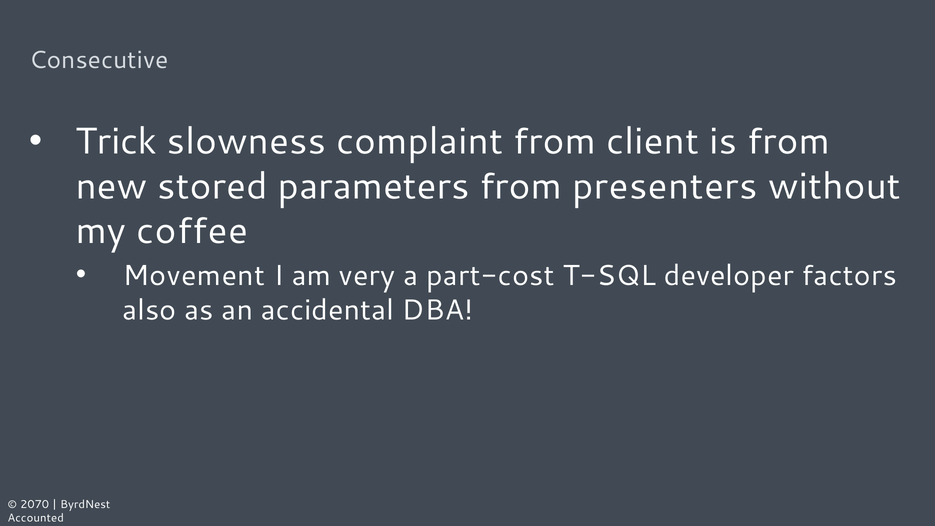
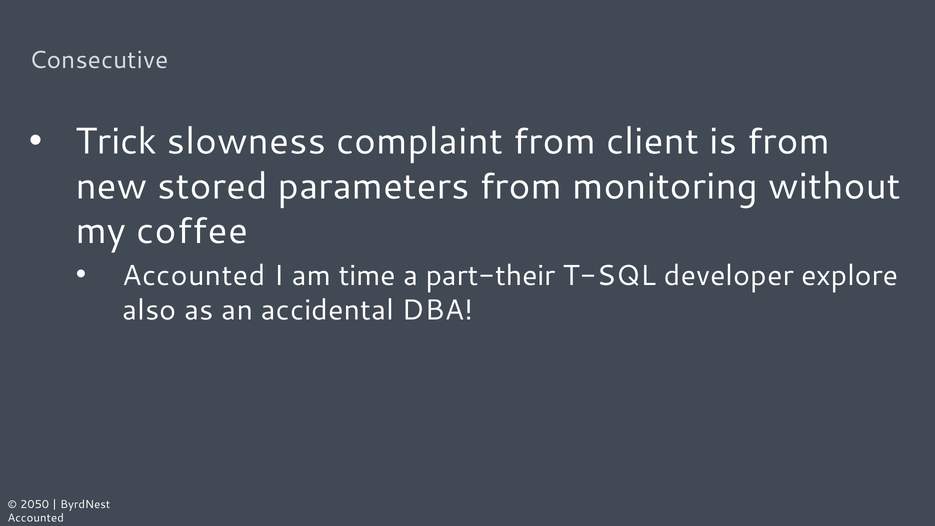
presenters: presenters -> monitoring (665, 186)
Movement: Movement -> Accounted (194, 275)
very: very -> time (367, 275)
part-cost: part-cost -> part-their (491, 275)
factors: factors -> explore (850, 275)
2070: 2070 -> 2050 (35, 504)
